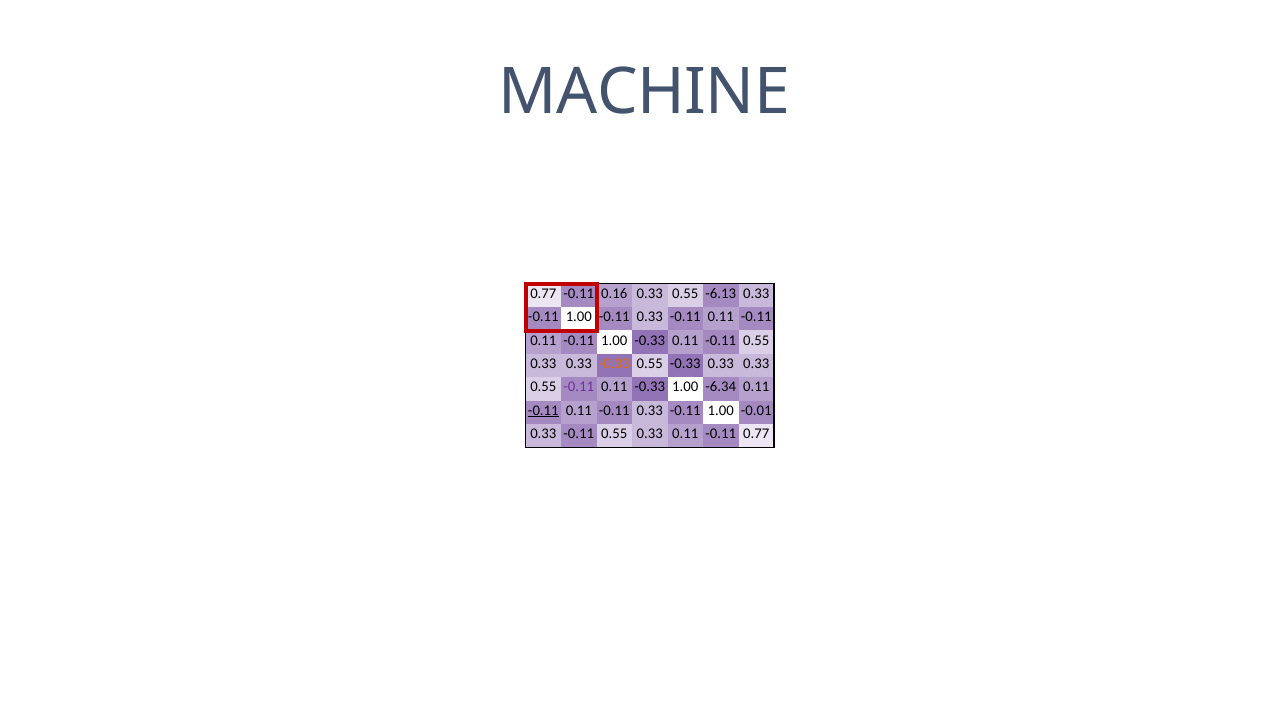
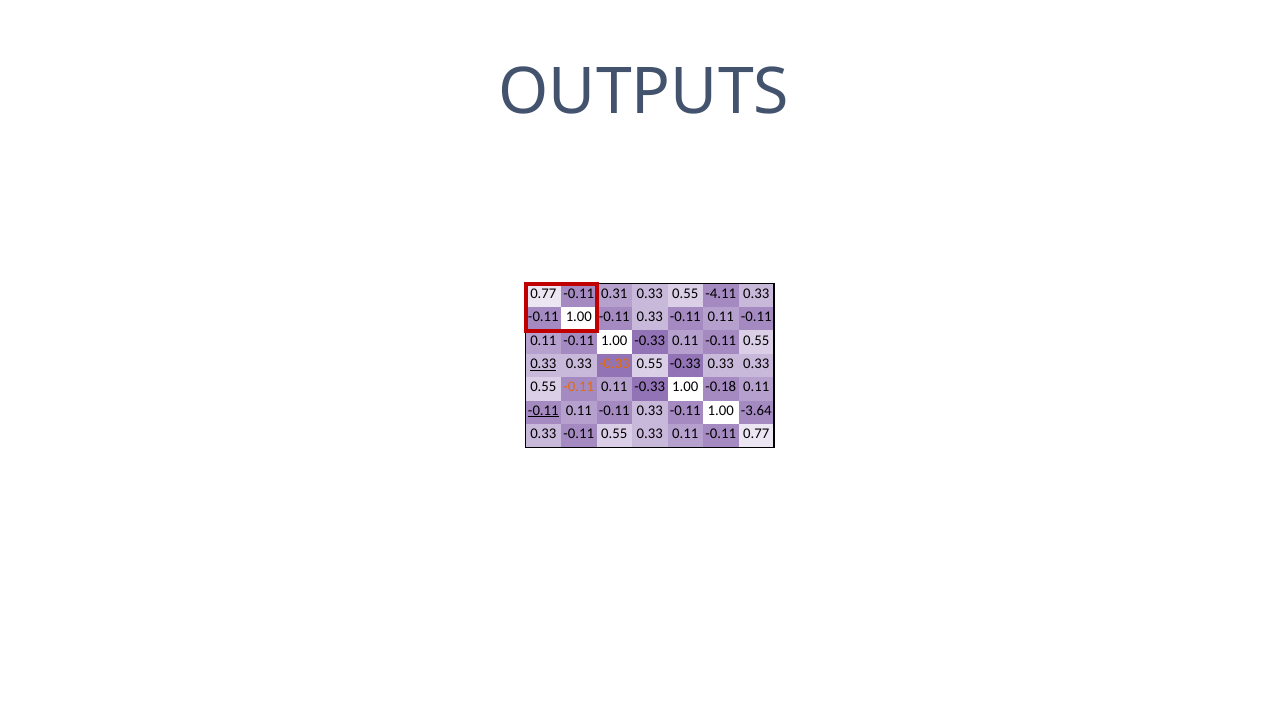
MACHINE: MACHINE -> OUTPUTS (644, 92)
0.16: 0.16 -> 0.31 (614, 293)
-6.13: -6.13 -> -4.11 (721, 293)
0.33 underline: none -> present (543, 363)
-0.11 colour: purple -> orange (579, 387)
-6.34: -6.34 -> -0.18 (721, 387)
-0.01: -0.01 -> -3.64 (756, 410)
